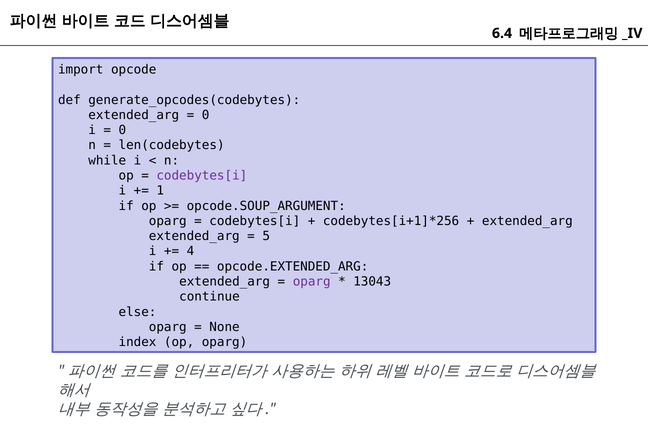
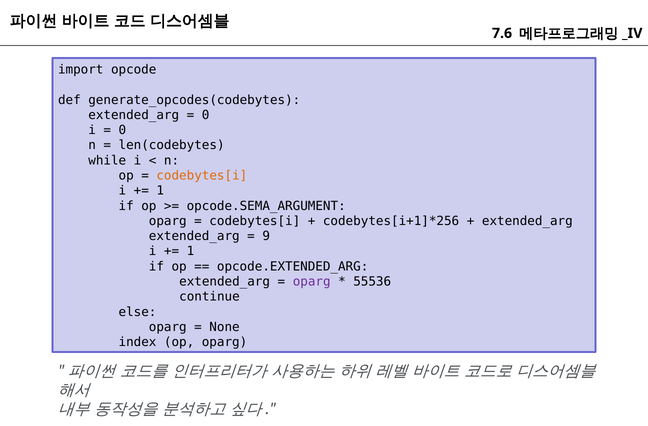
6.4: 6.4 -> 7.6 (502, 33)
codebytes[i colour: purple -> orange (202, 175)
opcode.SOUP_ARGUMENT: opcode.SOUP_ARGUMENT -> opcode.SEMA_ARGUMENT (266, 206)
5: 5 -> 9 (266, 236)
4: 4 -> 1 (190, 251)
13043: 13043 -> 55536 (372, 281)
